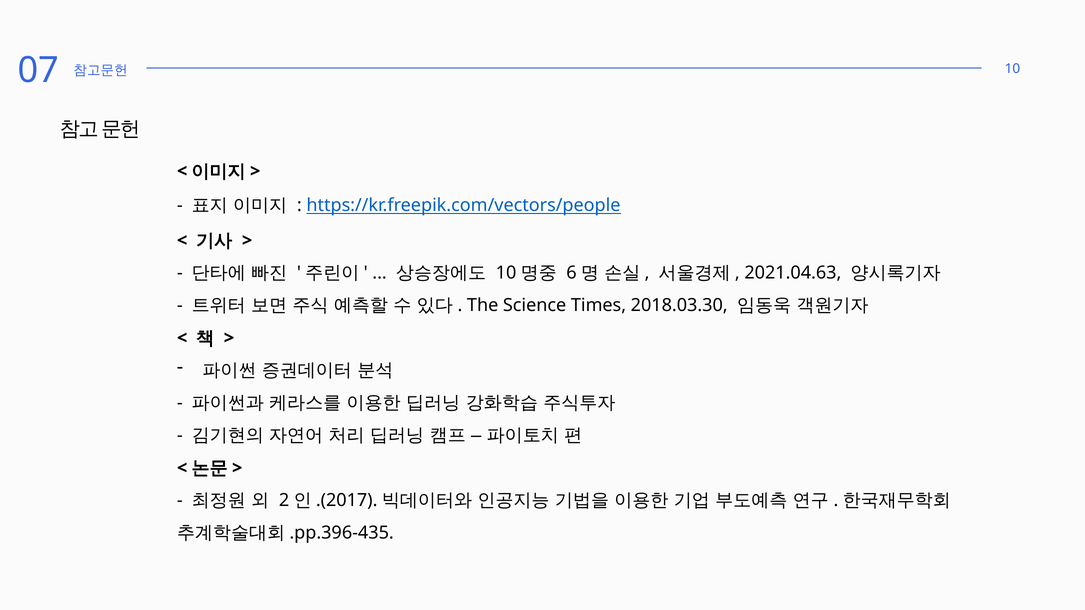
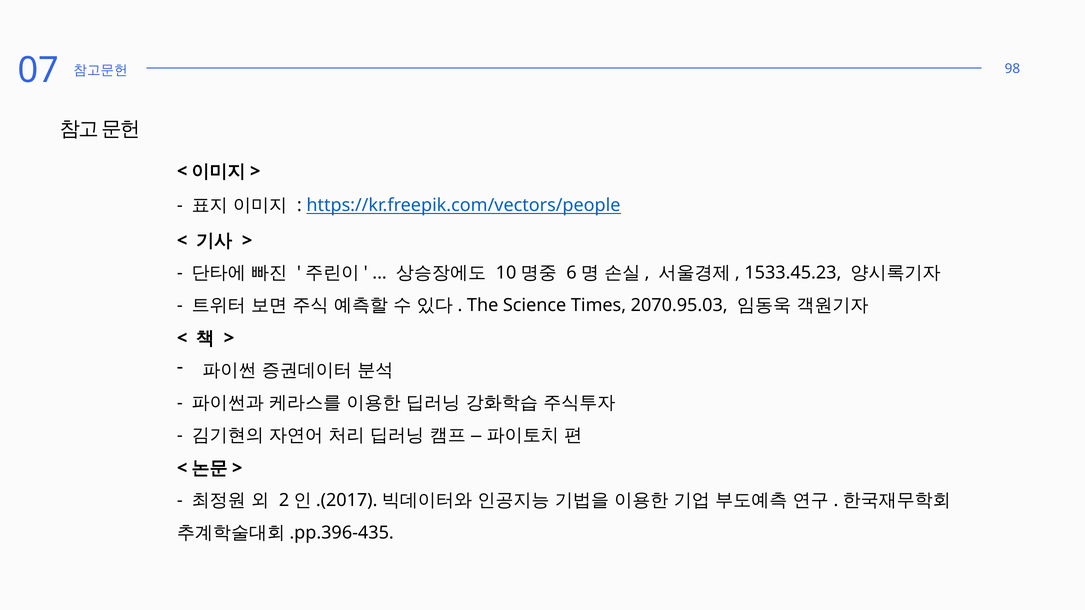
10: 10 -> 98 (1012, 69)
2021.04.63: 2021.04.63 -> 1533.45.23 (793, 273)
2018.03.30: 2018.03.30 -> 2070.95.03 (679, 306)
